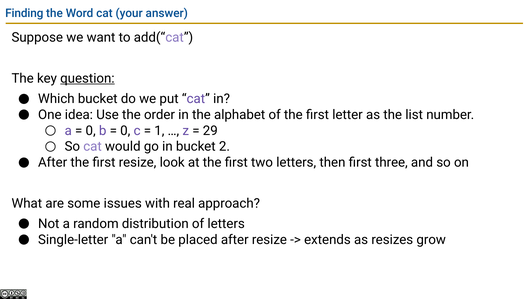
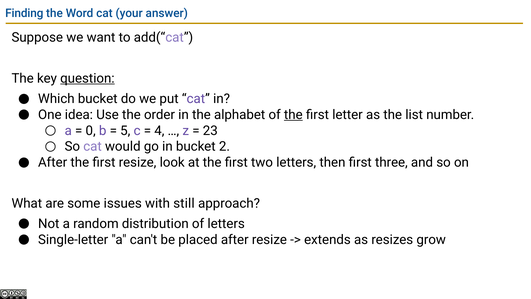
the underline: none -> present (293, 115)
0: 0 -> 5 (125, 131)
1: 1 -> 4 (159, 131)
29: 29 -> 23 (210, 131)
real: real -> still (184, 203)
